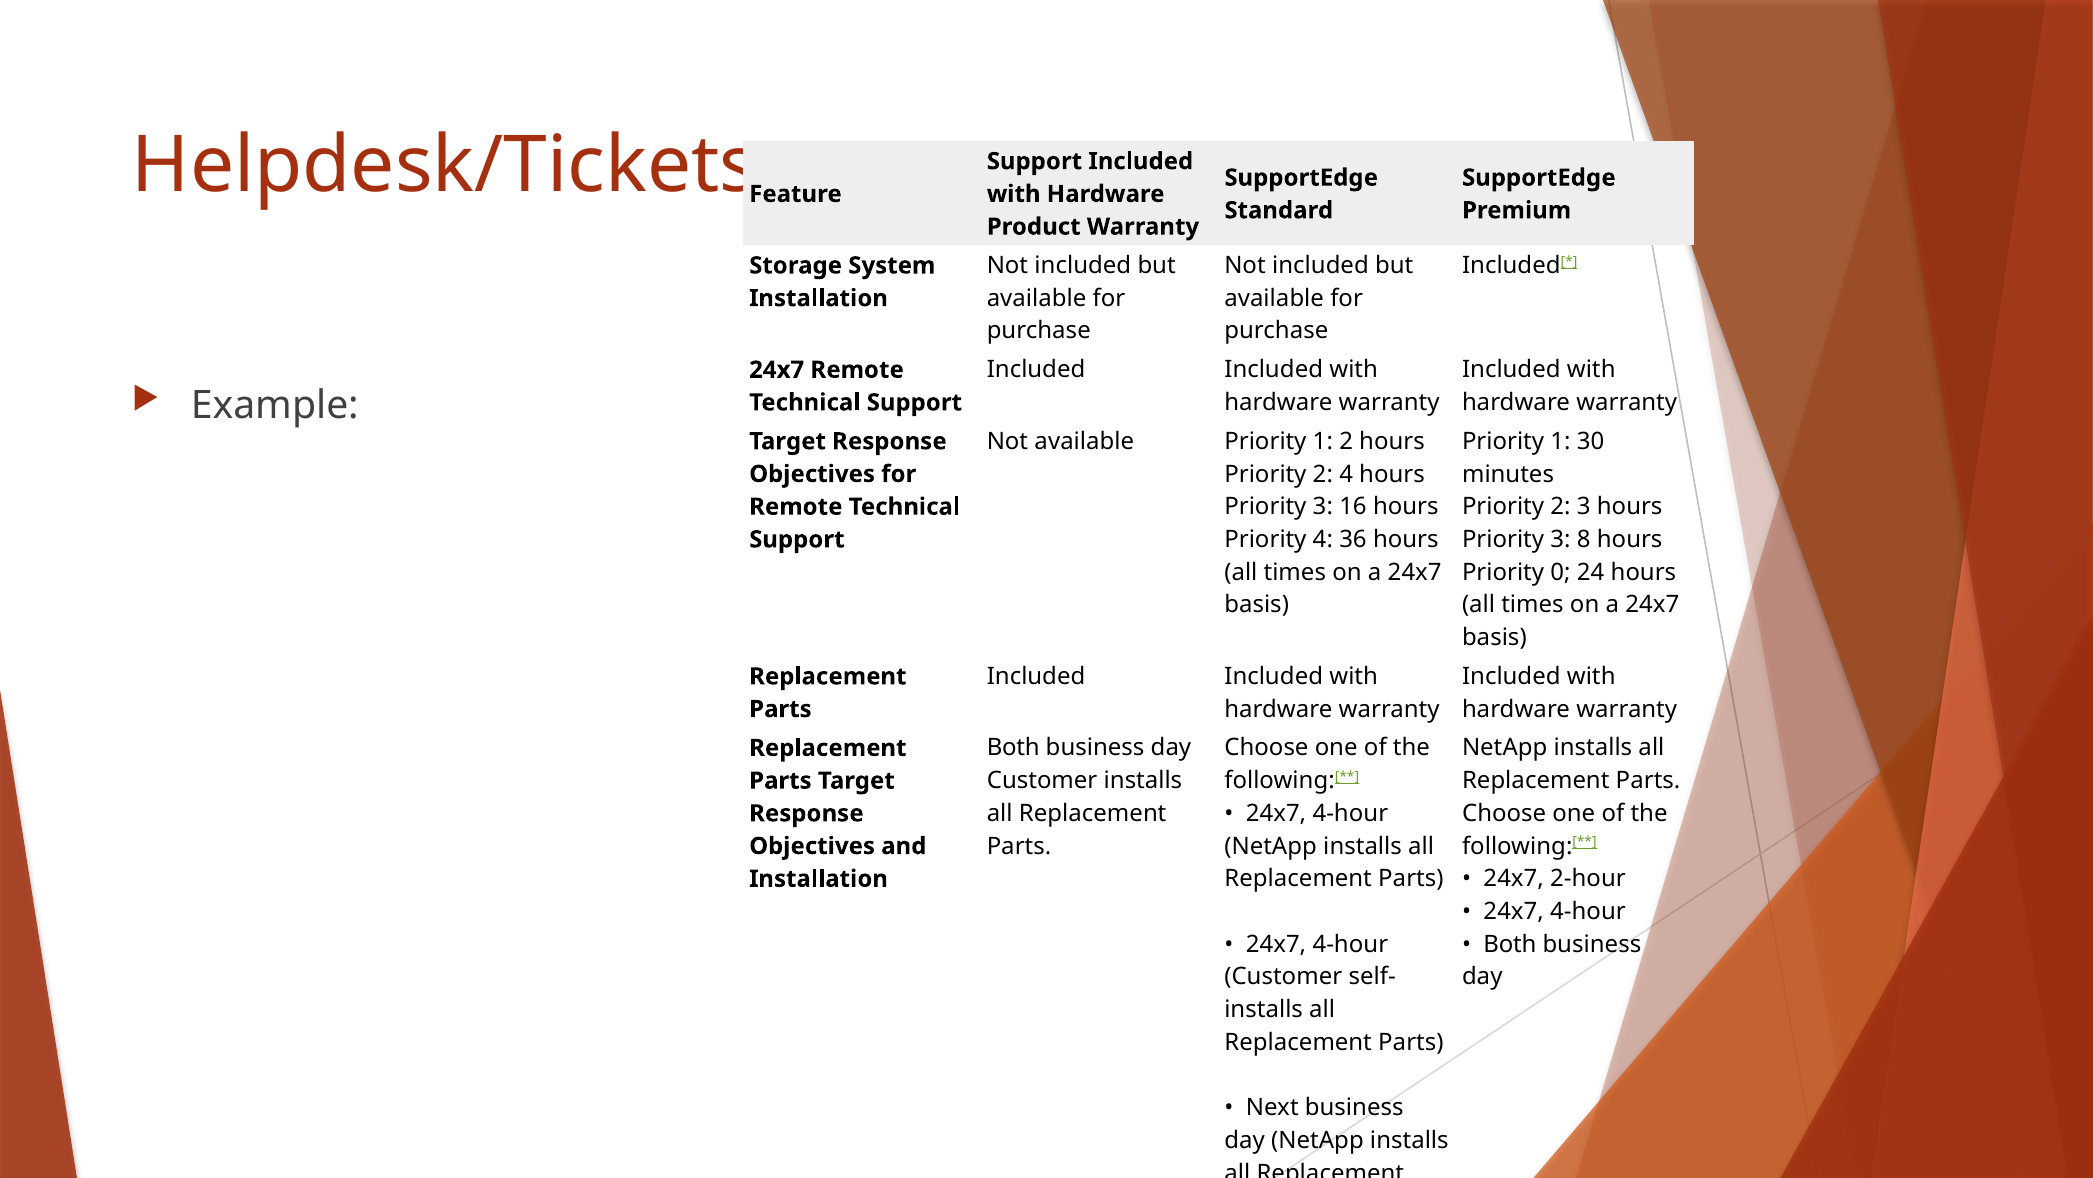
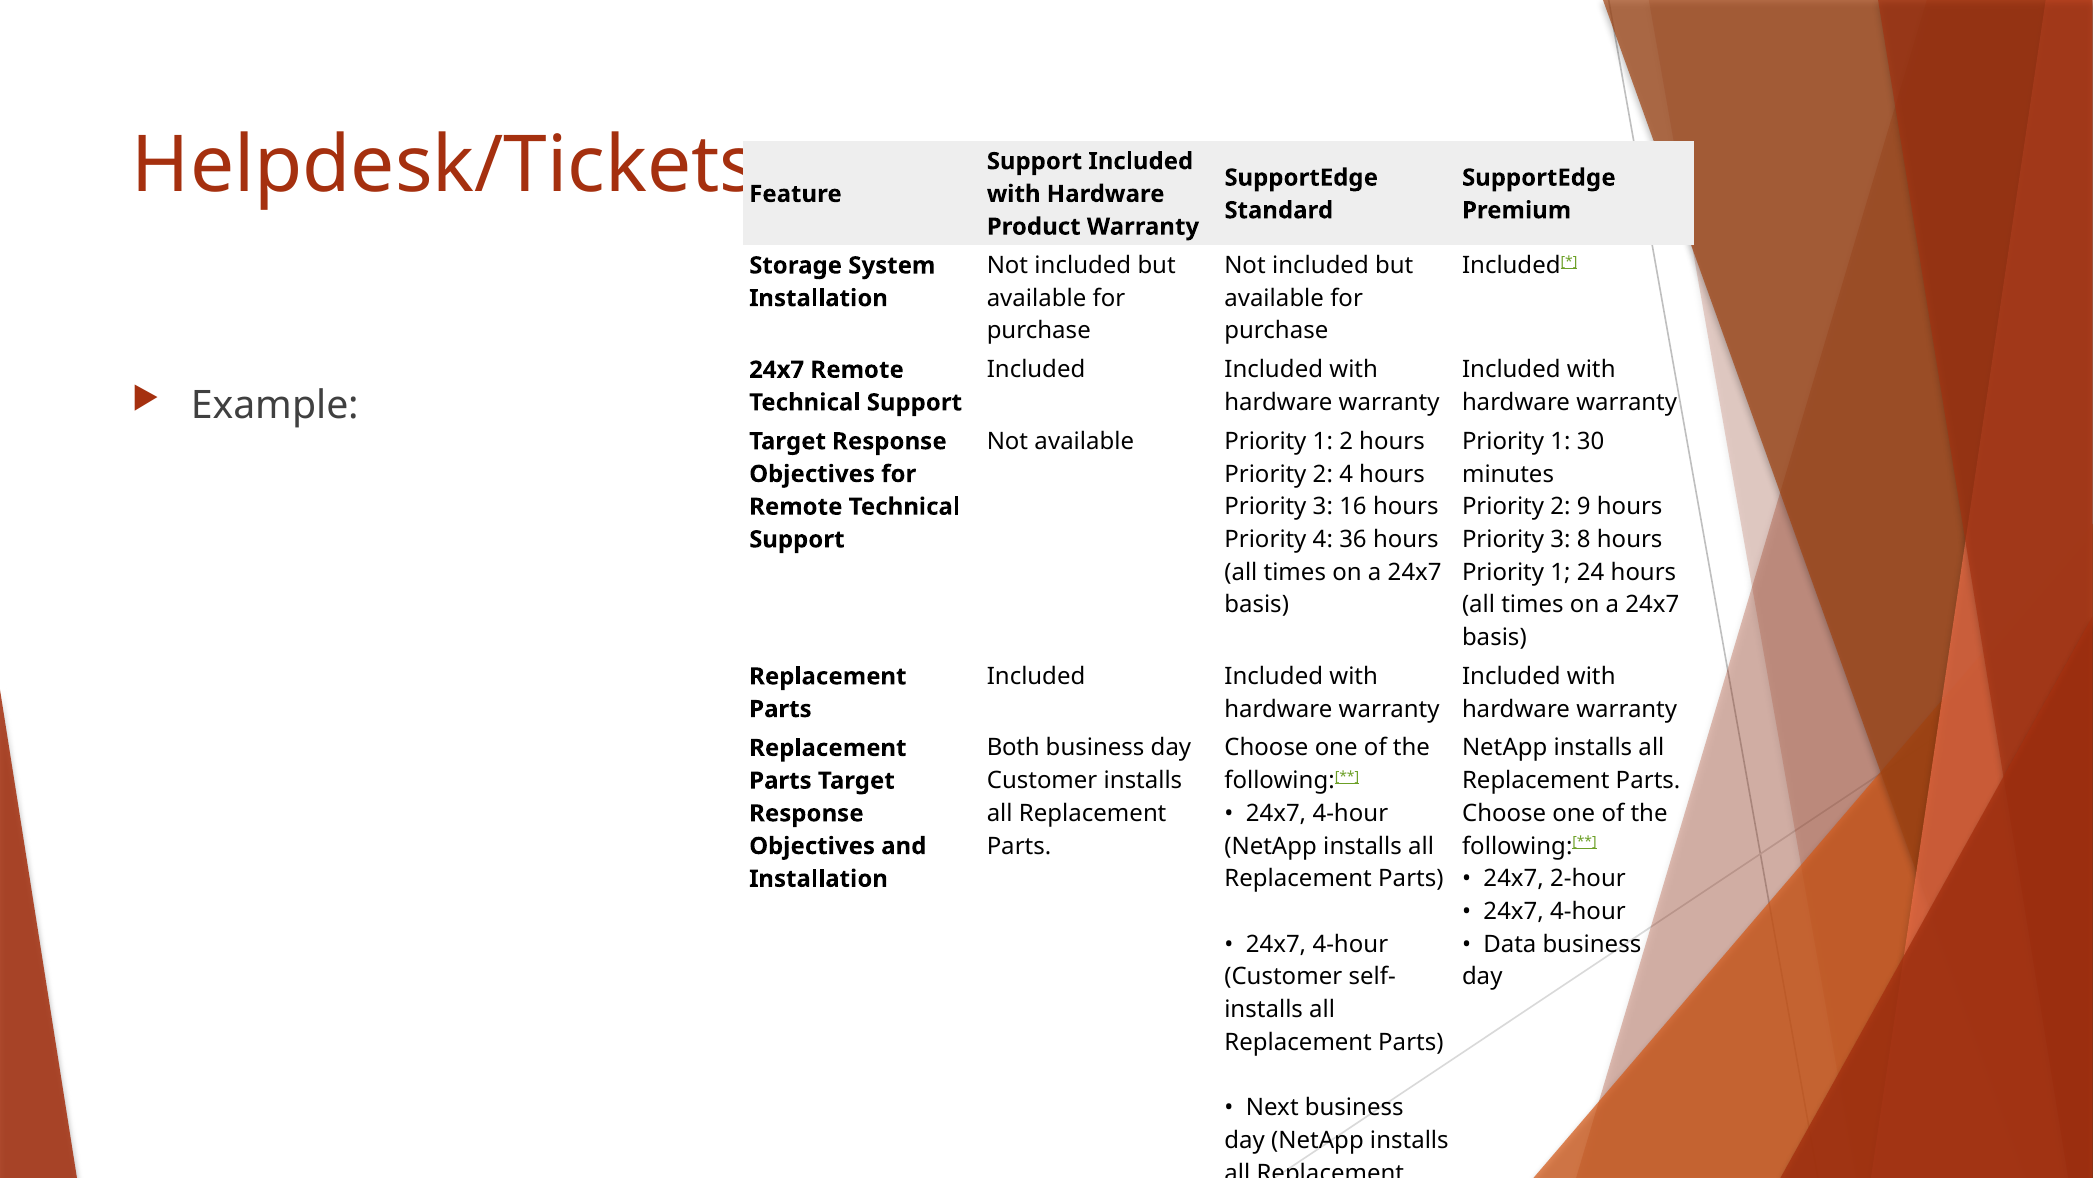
2 3: 3 -> 9 (1584, 507)
0: 0 -> 1 (1560, 572)
Both: Both -> Data (1510, 944)
